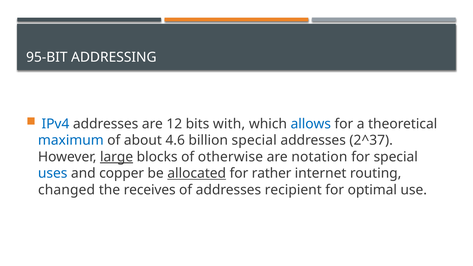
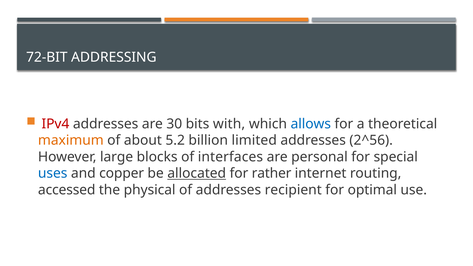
95-BIT: 95-BIT -> 72-BIT (47, 57)
IPv4 colour: blue -> red (55, 124)
12: 12 -> 30 (174, 124)
maximum colour: blue -> orange (71, 140)
4.6: 4.6 -> 5.2 (175, 140)
billion special: special -> limited (254, 140)
2^37: 2^37 -> 2^56 (371, 140)
large underline: present -> none (117, 157)
otherwise: otherwise -> interfaces (230, 157)
notation: notation -> personal (319, 157)
changed: changed -> accessed (67, 190)
receives: receives -> physical (150, 190)
